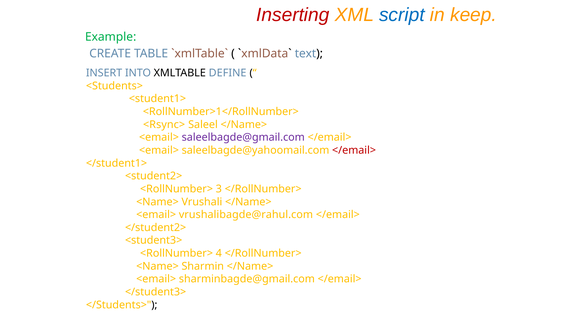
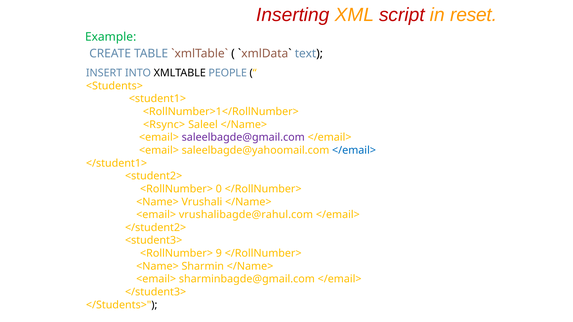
script colour: blue -> red (402, 15)
keep: keep -> reset (474, 15)
DEFINE: DEFINE -> PEOPLE (228, 73)
</email> colour: red -> blue (354, 150)
3: 3 -> 0 (219, 189)
4: 4 -> 9 (219, 254)
